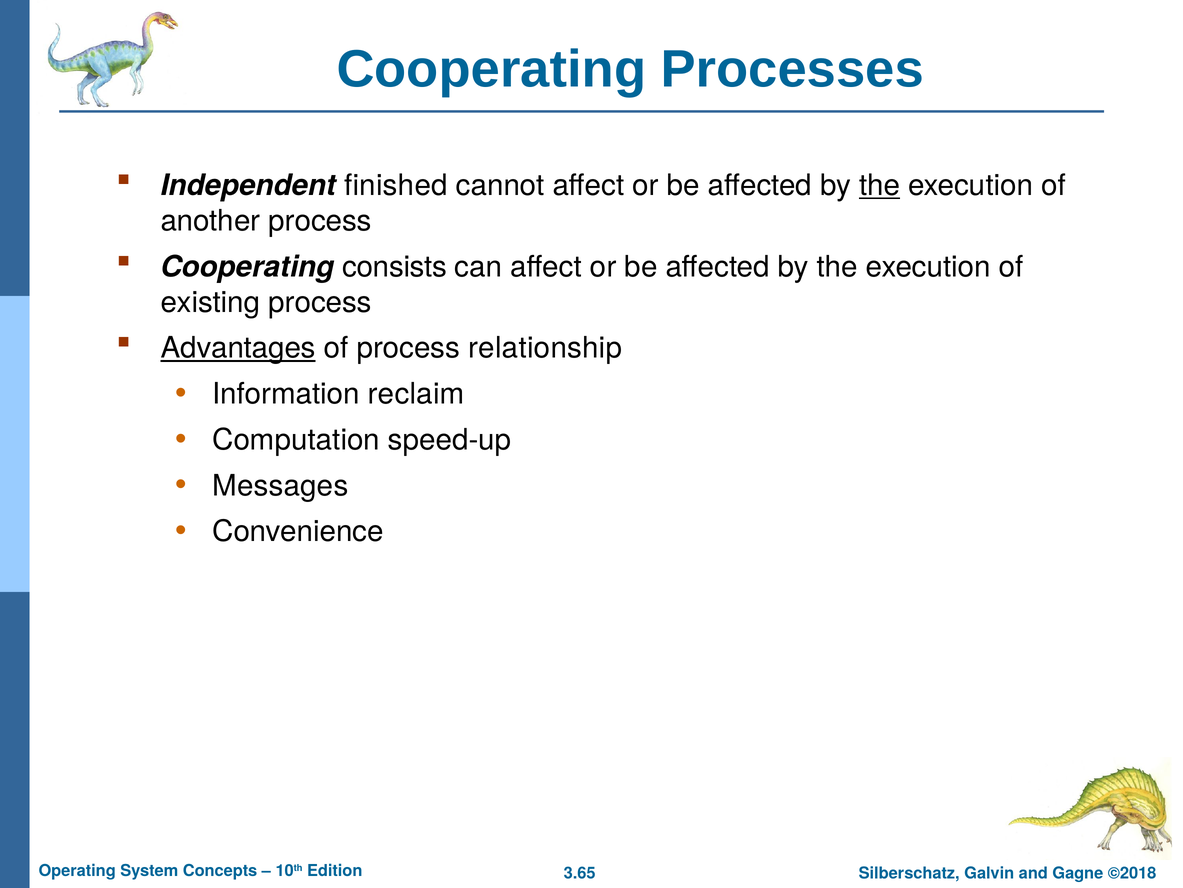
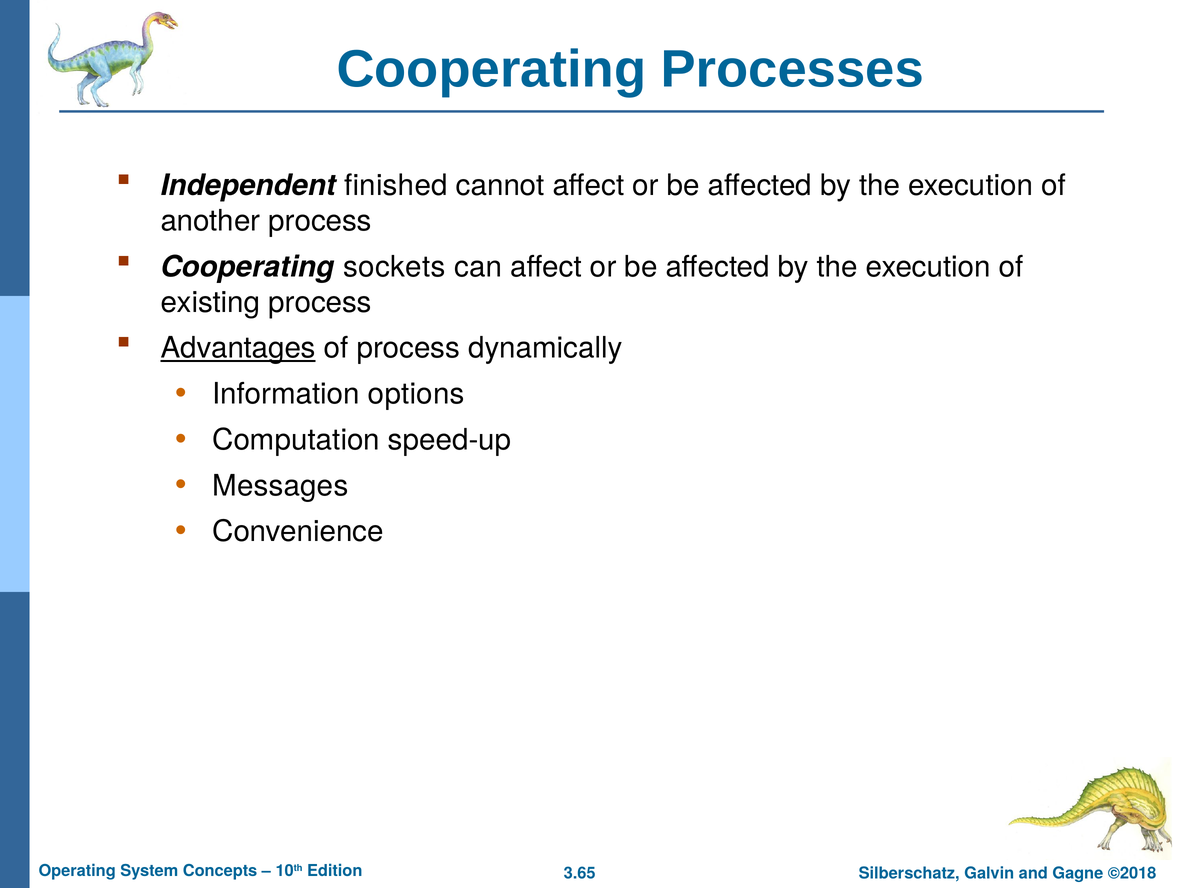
the underline: present -> none (880, 185)
consists: consists -> sockets (394, 267)
relationship: relationship -> dynamically (545, 348)
reclaim: reclaim -> options (416, 394)
